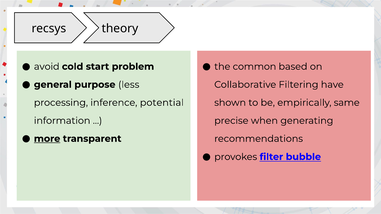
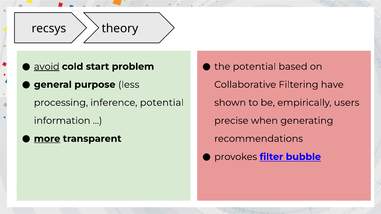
avoid underline: none -> present (47, 67)
the common: common -> potential (254, 67)
same: same -> users (347, 103)
